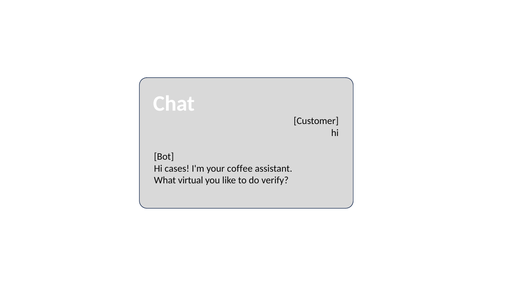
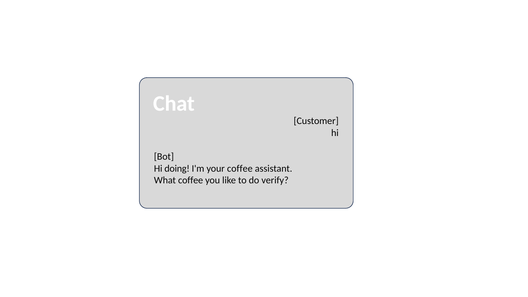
cases: cases -> doing (177, 168)
What virtual: virtual -> coffee (191, 180)
